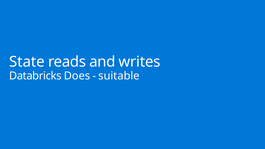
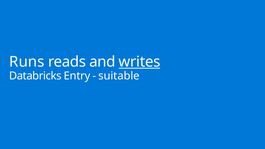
State: State -> Runs (27, 62)
writes underline: none -> present (139, 62)
Does: Does -> Entry (77, 76)
